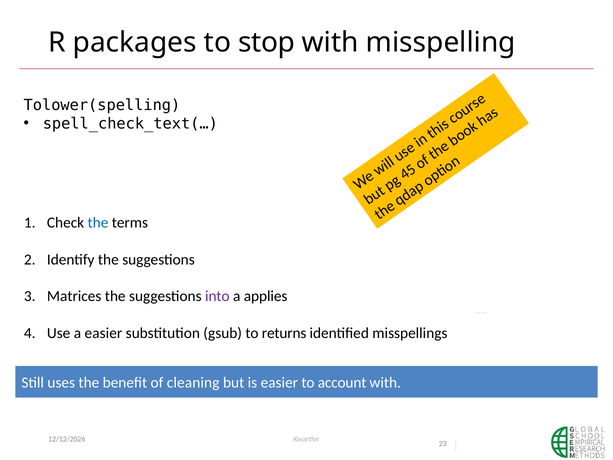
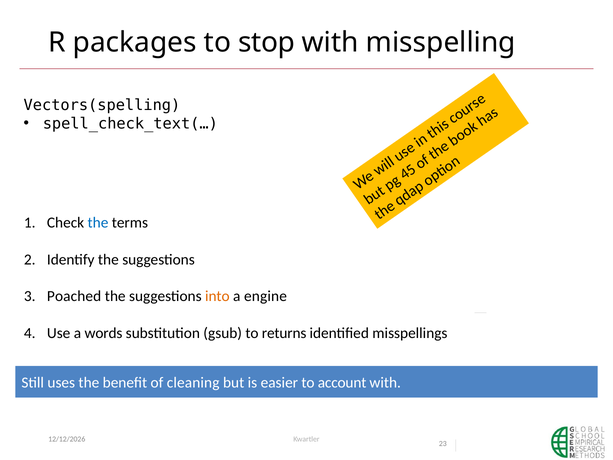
Tolower(spelling: Tolower(spelling -> Vectors(spelling (102, 105)
Matrices: Matrices -> Poached (74, 296)
into colour: purple -> orange (217, 296)
applies: applies -> engine (266, 296)
a easier: easier -> words (104, 333)
